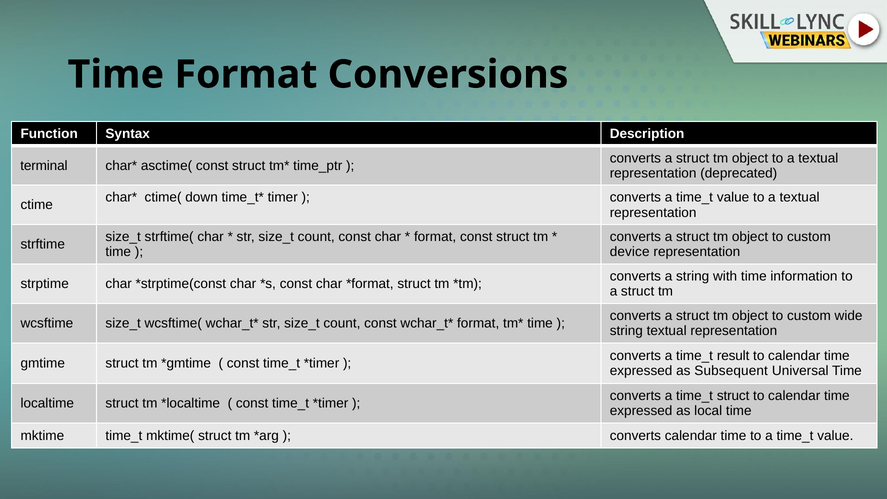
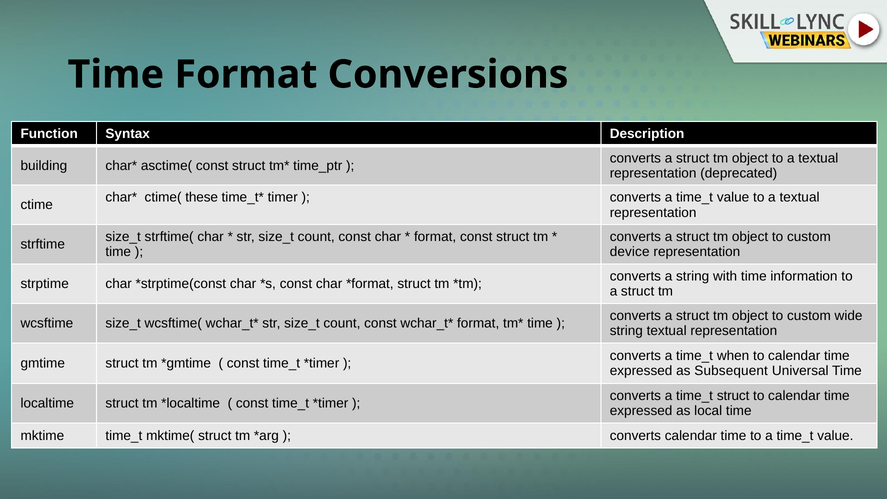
terminal: terminal -> building (44, 166)
down: down -> these (202, 197)
result: result -> when (733, 356)
